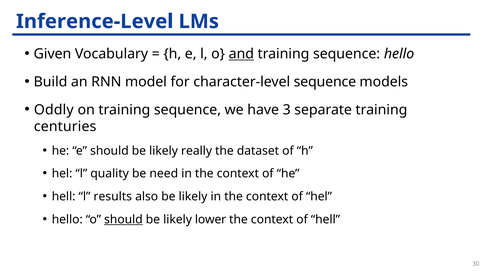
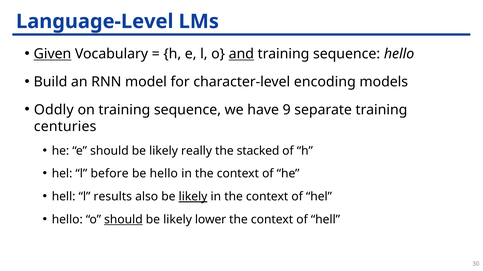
Inference-Level: Inference-Level -> Language-Level (95, 22)
Given underline: none -> present (52, 54)
character-level sequence: sequence -> encoding (325, 82)
3: 3 -> 9 (287, 110)
dataset: dataset -> stacked (258, 151)
quality: quality -> before (110, 174)
be need: need -> hello (164, 174)
likely underline: none -> present (193, 197)
